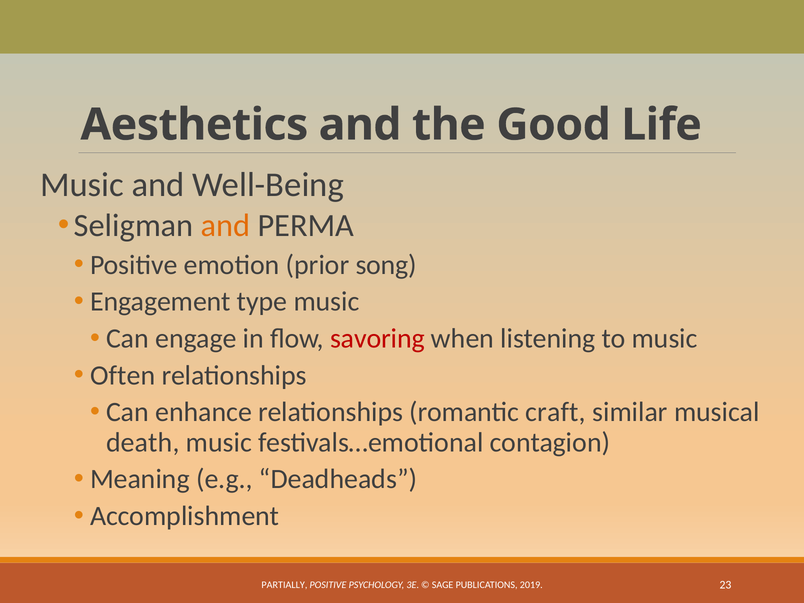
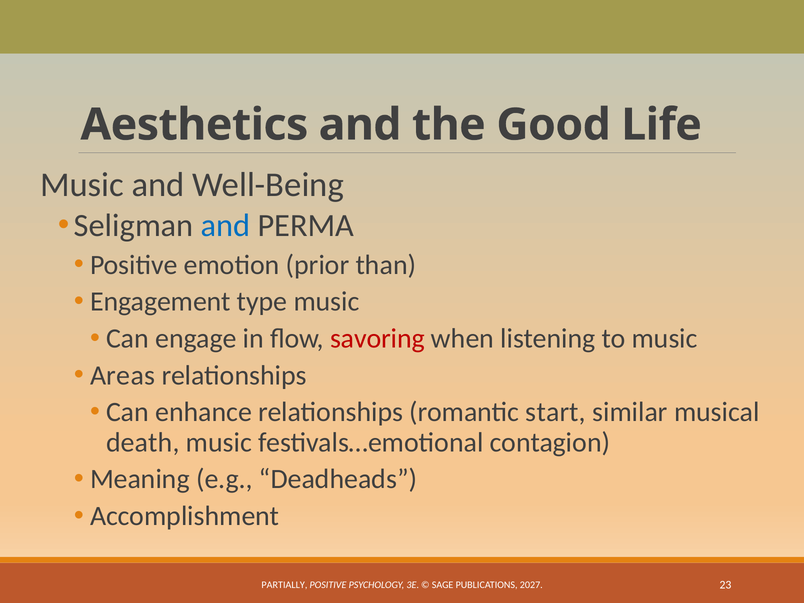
and colour: orange -> blue (226, 226)
song: song -> than (386, 265)
Often: Often -> Areas (123, 375)
craft: craft -> start (556, 412)
2019: 2019 -> 2027 (531, 585)
